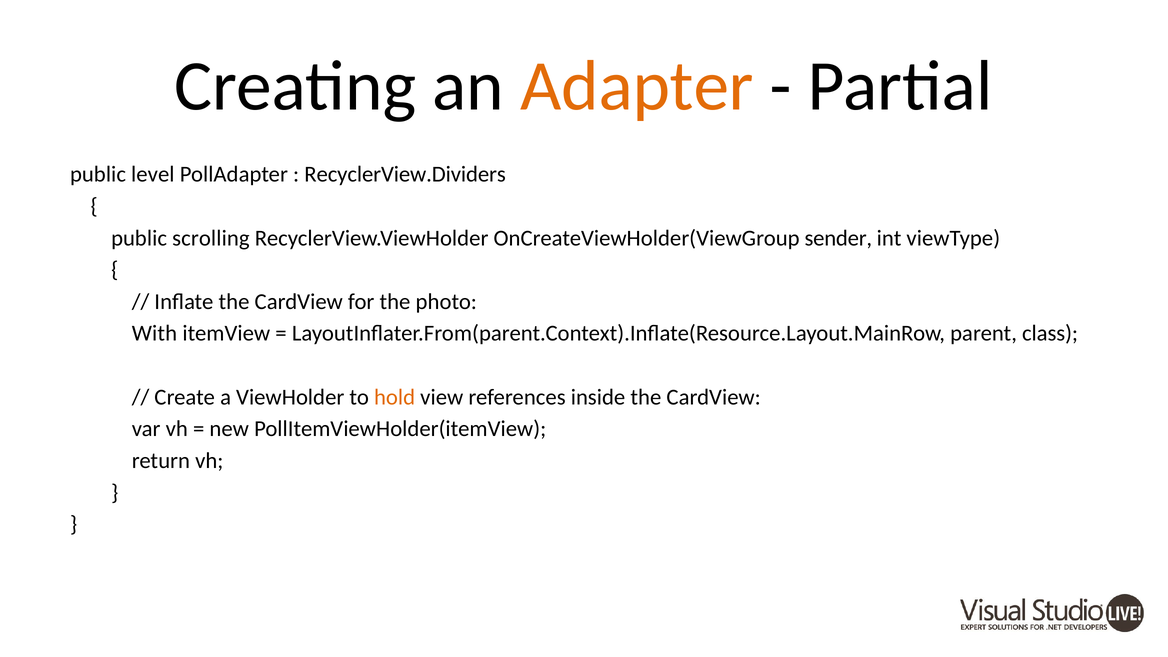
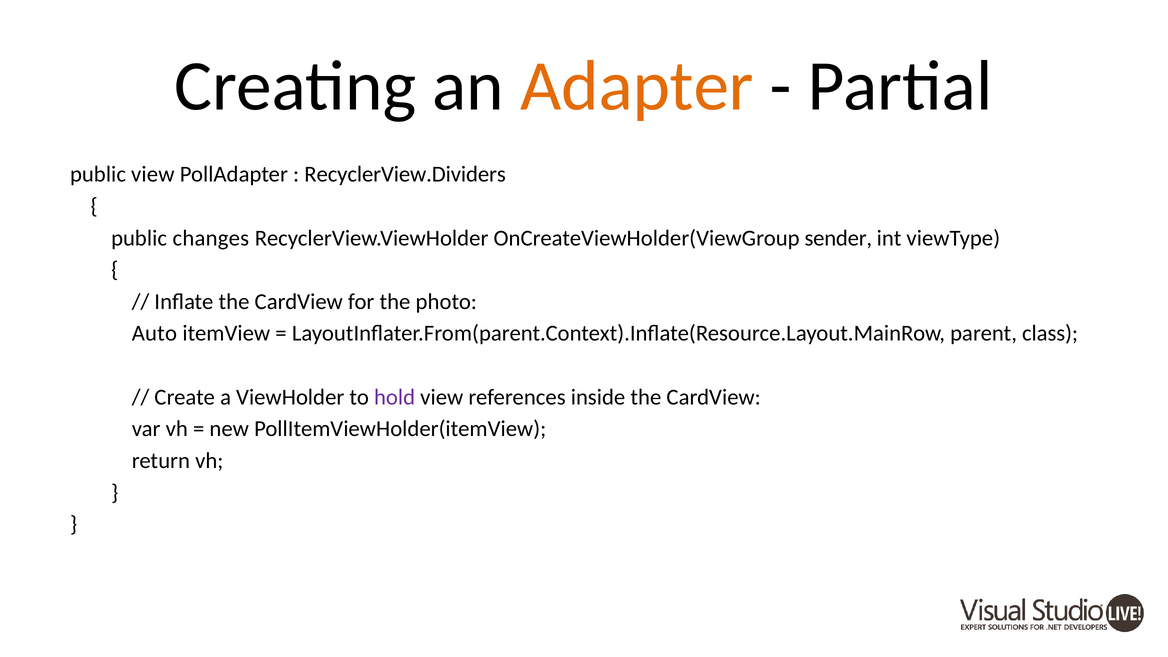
public level: level -> view (153, 174)
scrolling: scrolling -> changes (211, 238)
With: With -> Auto (154, 333)
hold colour: orange -> purple (395, 397)
